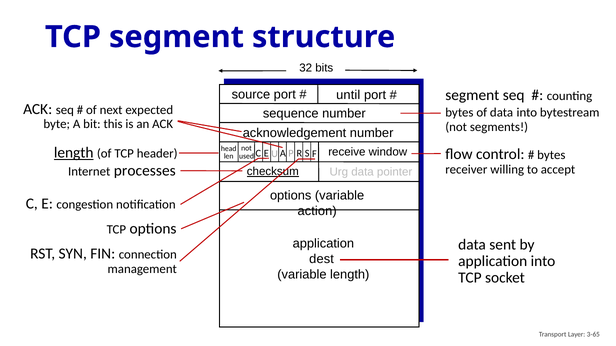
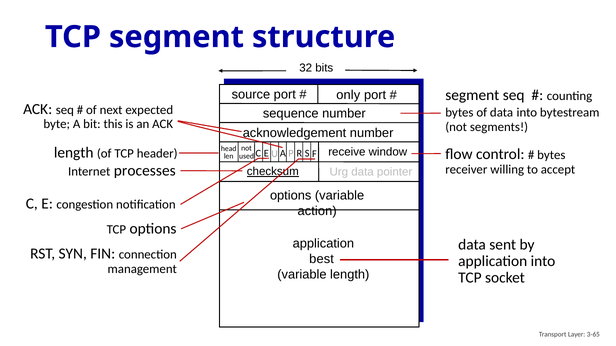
until: until -> only (348, 95)
length underline: present -> none (74, 153)
dest: dest -> best (322, 259)
